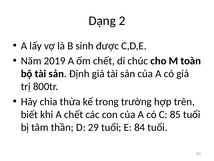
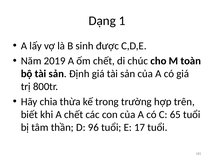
2: 2 -> 1 (122, 21)
85: 85 -> 65 (175, 114)
29: 29 -> 96 (93, 127)
84: 84 -> 17 (140, 127)
